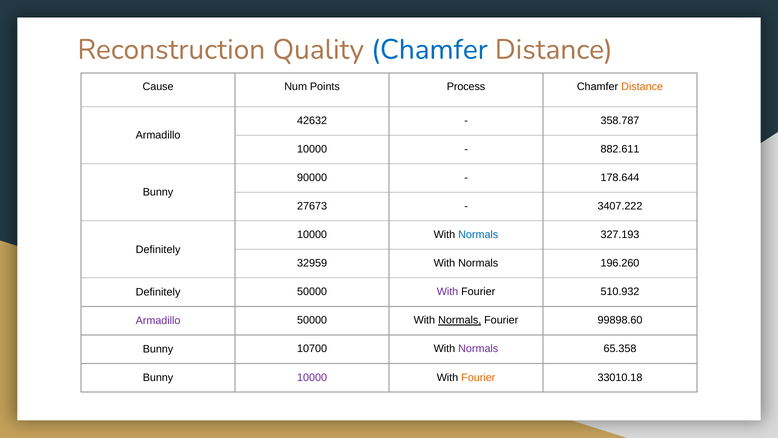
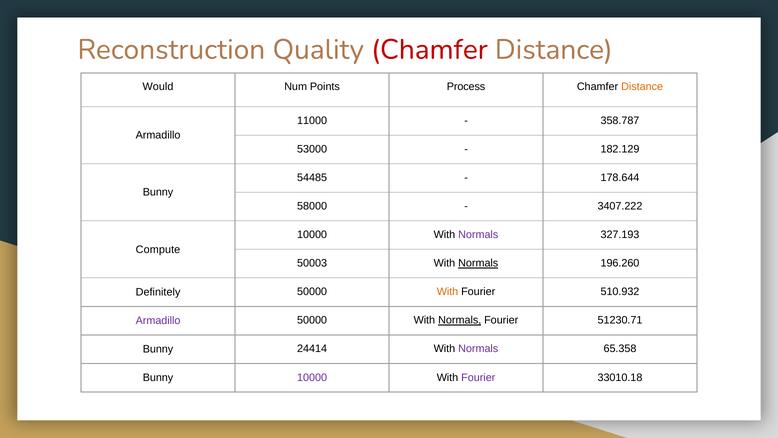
Chamfer colour: blue -> red (429, 49)
Cause: Cause -> Would (158, 87)
42632: 42632 -> 11000 (312, 120)
10000: 10000 -> 53000 (312, 149)
882.611: 882.611 -> 182.129 (620, 149)
90000: 90000 -> 54485 (312, 178)
27673: 27673 -> 58000 (312, 206)
Normals colour: blue -> purple (478, 235)
Definitely: Definitely -> Compute (158, 249)
32959: 32959 -> 50003 (312, 263)
Normals underline: none -> present (478, 263)
With colour: purple -> orange (447, 292)
99898.60: 99898.60 -> 51230.71 (620, 320)
10700: 10700 -> 24414 (312, 349)
Fourier colour: orange -> purple (478, 377)
